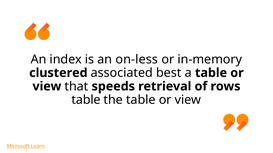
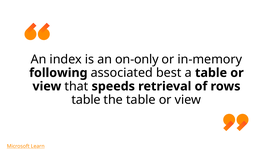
on-less: on-less -> on-only (137, 60)
clustered: clustered -> following (58, 73)
